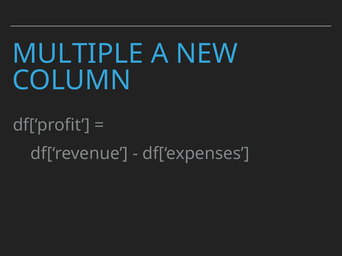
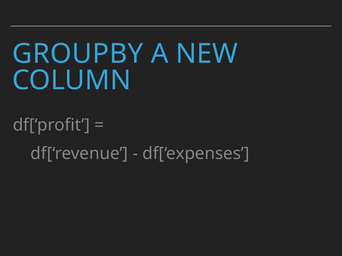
MULTIPLE: MULTIPLE -> GROUPBY (78, 54)
